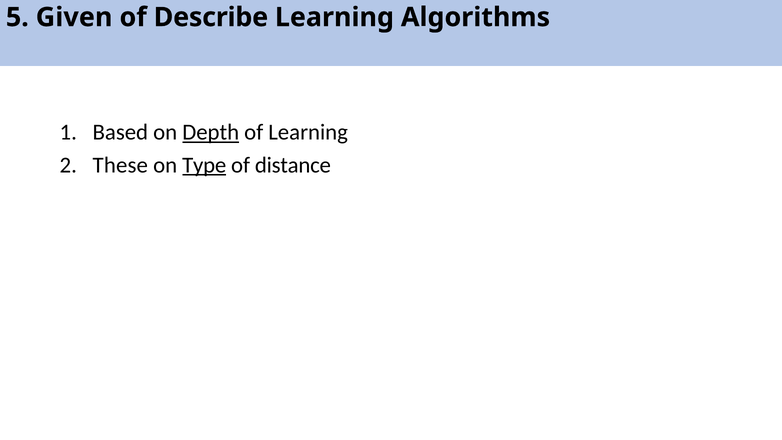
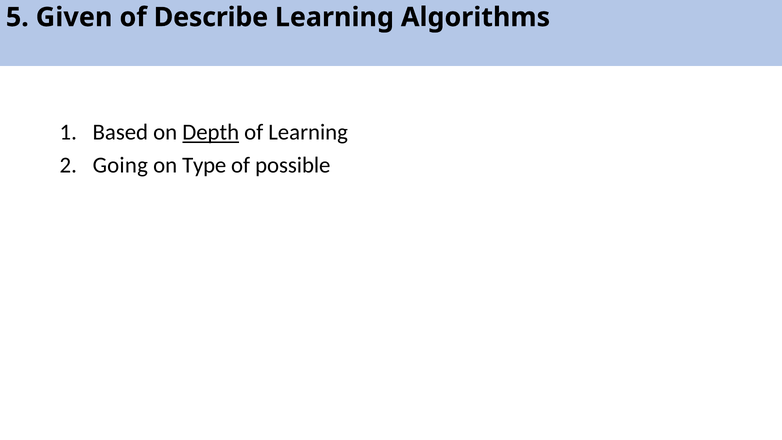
These: These -> Going (120, 165)
Type underline: present -> none (204, 165)
distance: distance -> possible (293, 165)
